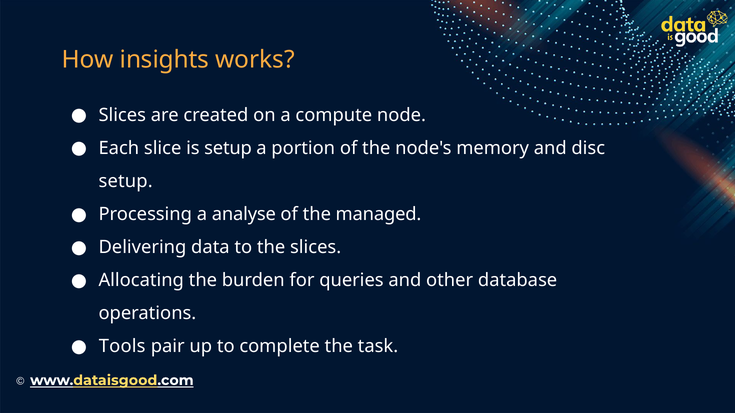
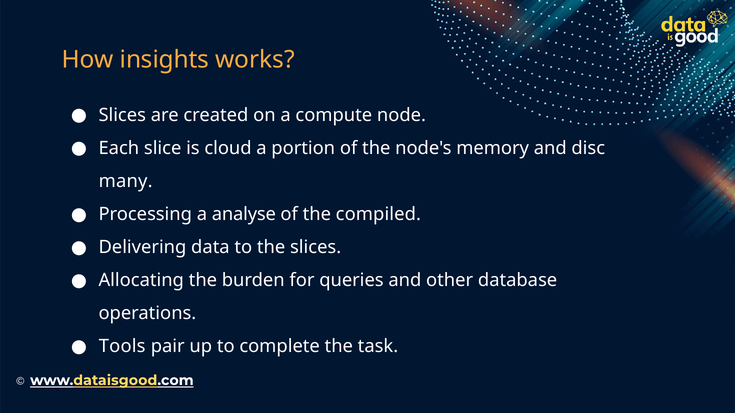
is setup: setup -> cloud (228, 148)
setup: setup -> many (126, 181)
managed: managed -> compiled (378, 214)
